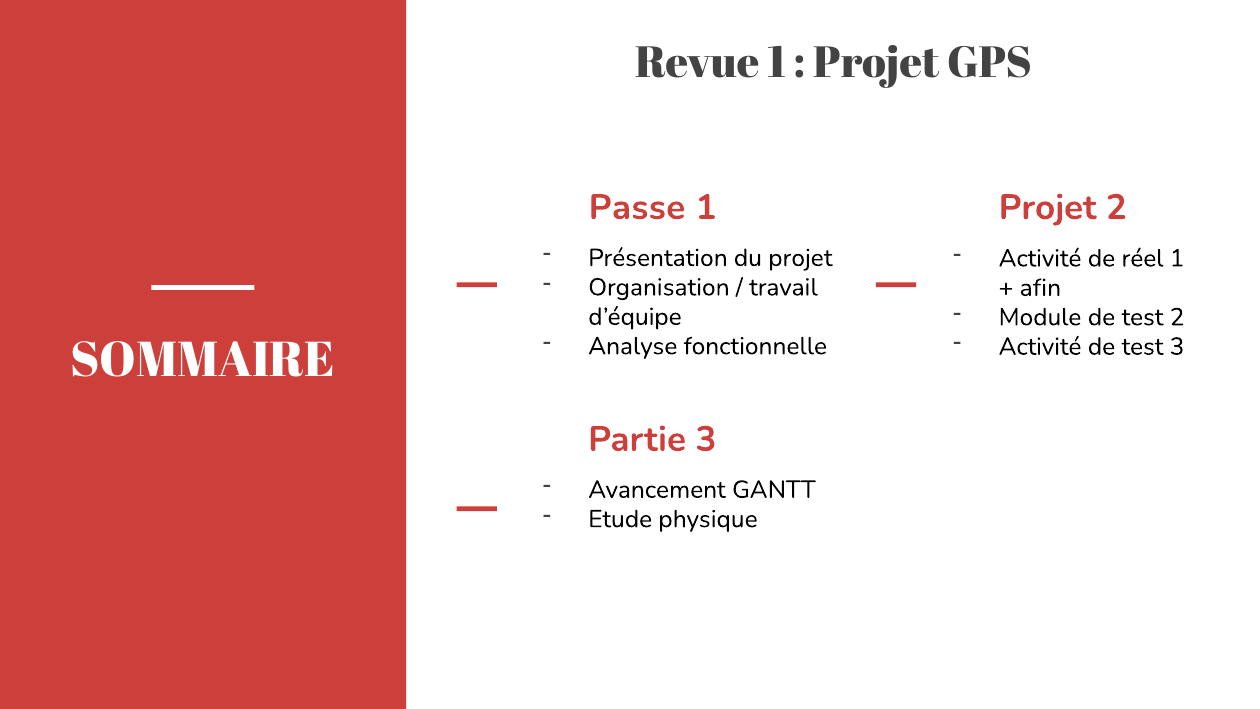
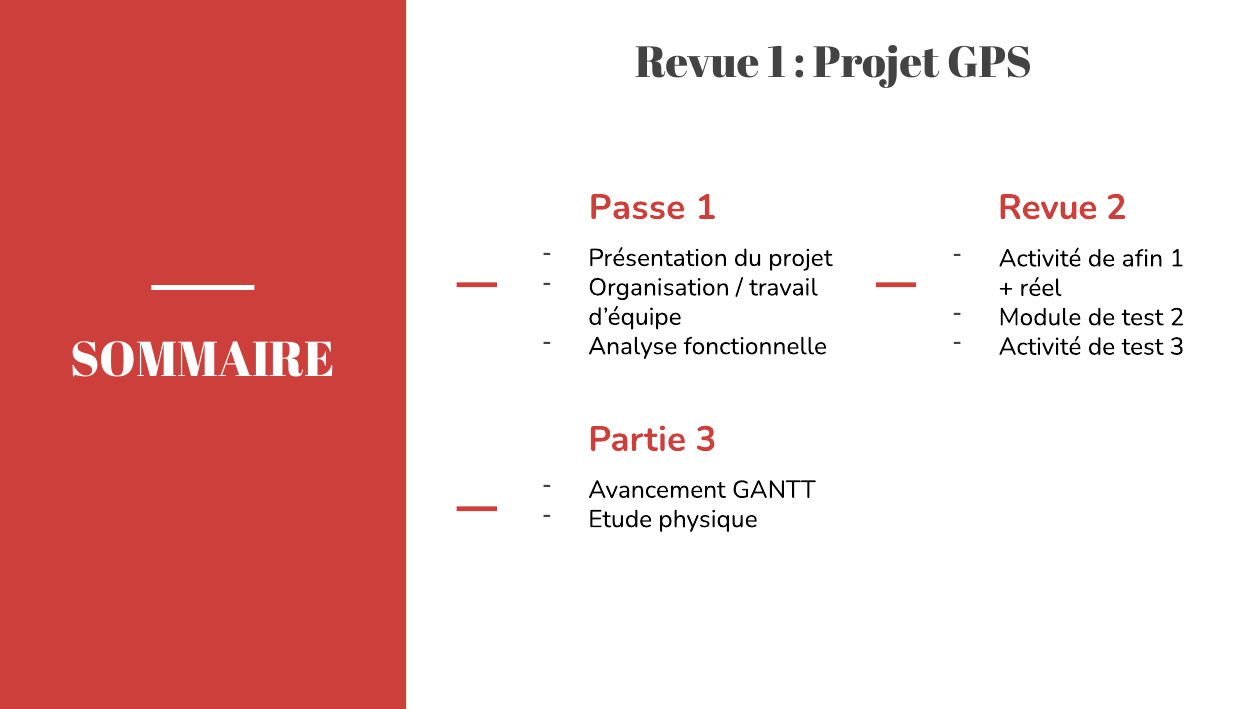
Projet: Projet -> Revue (1048, 207)
réel: réel -> afin (1142, 258)
afin: afin -> réel (1041, 288)
